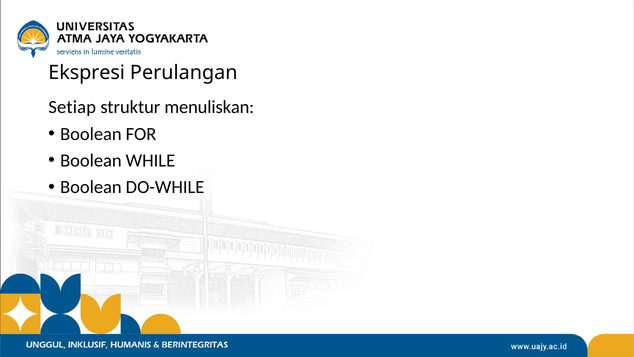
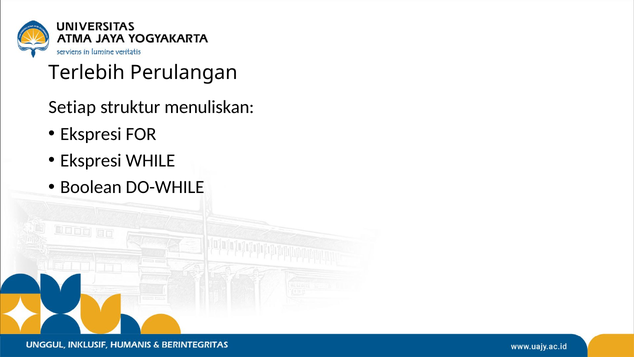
Ekspresi: Ekspresi -> Terlebih (87, 73)
Boolean: Boolean -> Ekspresi (91, 134)
Boolean: Boolean -> Ekspresi (91, 160)
